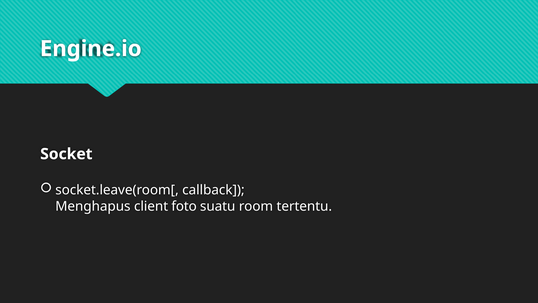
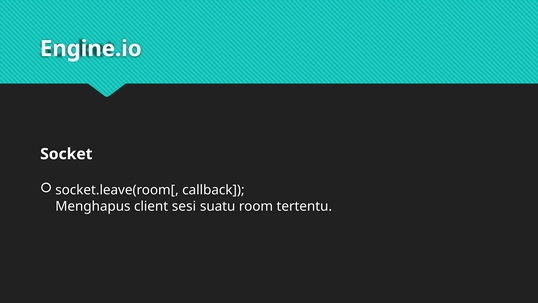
foto: foto -> sesi (184, 206)
